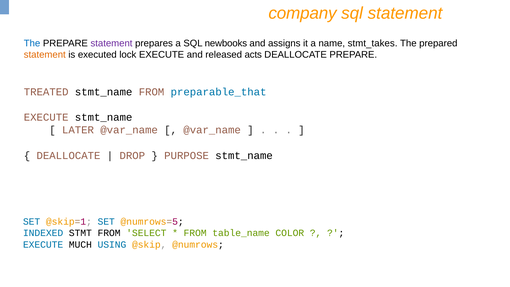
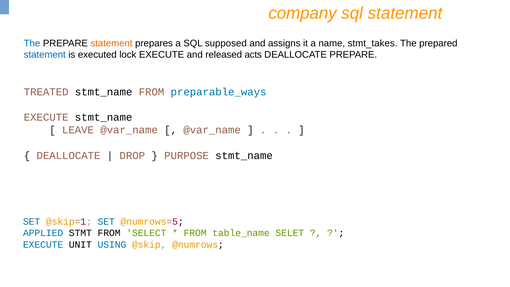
statement colour: purple -> orange (112, 43)
newbooks: newbooks -> supposed (226, 43)
statement colour: orange -> blue (45, 55)
preparable_that: preparable_that -> preparable_ways (219, 92)
LATER: LATER -> LEAVE (78, 130)
INDEXED: INDEXED -> APPLIED (43, 233)
COLOR: COLOR -> SELET (290, 233)
MUCH: MUCH -> UNIT (80, 244)
